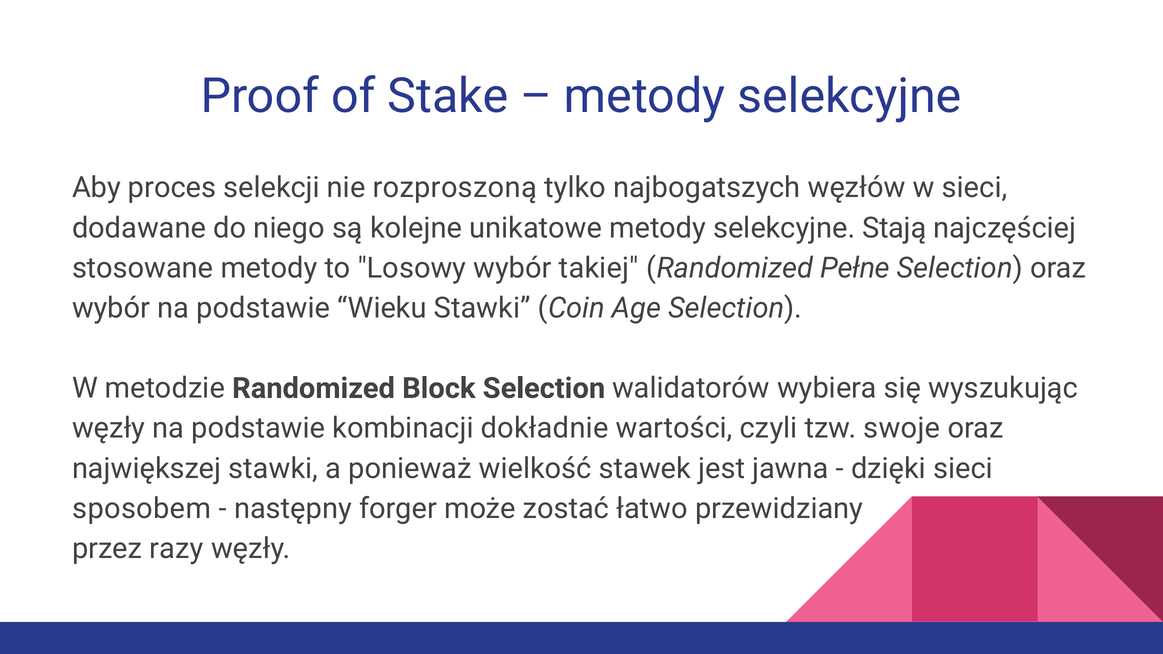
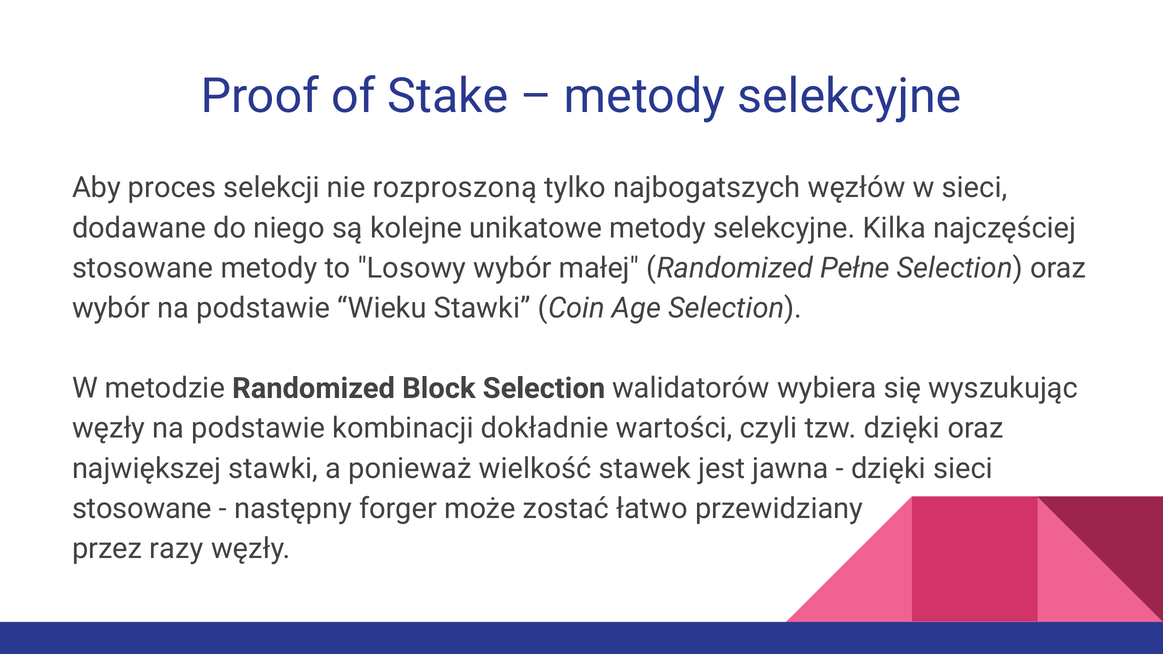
Stają: Stają -> Kilka (894, 228)
takiej: takiej -> małej (599, 268)
tzw swoje: swoje -> dzięki (902, 429)
sposobem: sposobem -> stosowane (142, 509)
